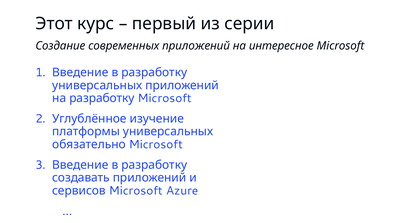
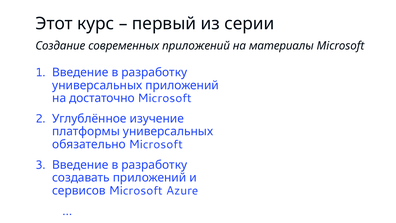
интересное: интересное -> материалы (281, 46)
на разработку: разработку -> достаточно (102, 98)
